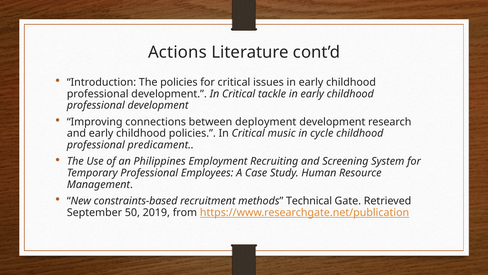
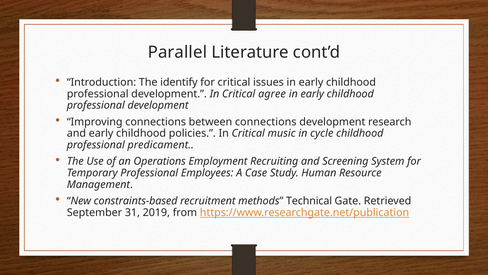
Actions: Actions -> Parallel (177, 52)
The policies: policies -> identify (179, 82)
tackle: tackle -> agree (272, 94)
between deployment: deployment -> connections (266, 122)
Philippines: Philippines -> Operations (160, 161)
50: 50 -> 31 (132, 212)
